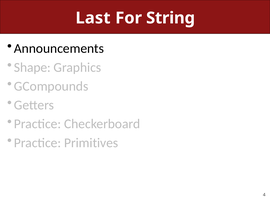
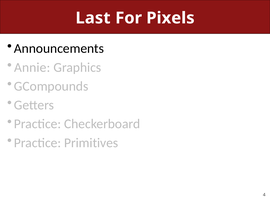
String: String -> Pixels (170, 18)
Shape: Shape -> Annie (32, 68)
